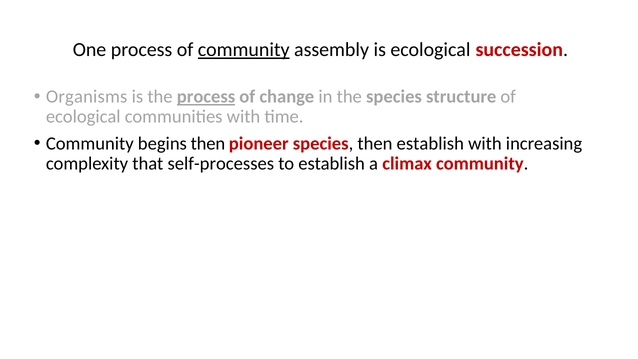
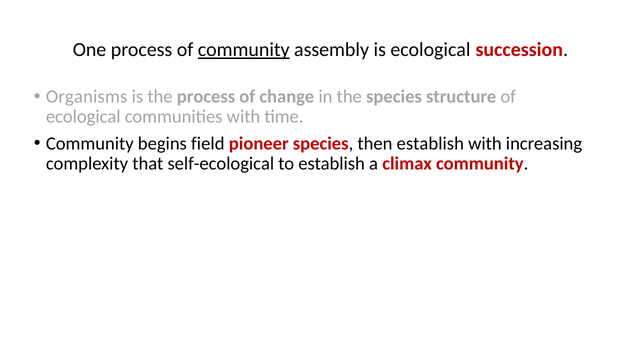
process underline: present -> none (206, 97)
begins then: then -> field (208, 144)
self-processes: self-processes -> self-ecological (221, 164)
